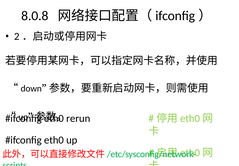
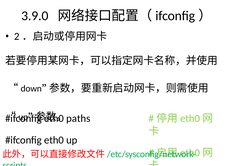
8.0.8: 8.0.8 -> 3.9.0 (35, 16)
rerun: rerun -> paths (78, 118)
